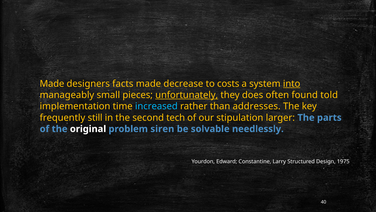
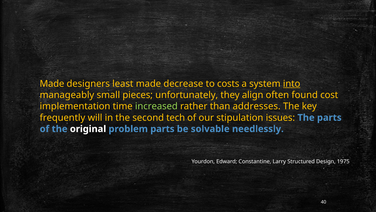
facts: facts -> least (123, 84)
unfortunately underline: present -> none (187, 95)
does: does -> align (253, 95)
told: told -> cost (329, 95)
increased colour: light blue -> light green (156, 106)
still: still -> will (95, 117)
larger: larger -> issues (280, 117)
problem siren: siren -> parts (162, 129)
